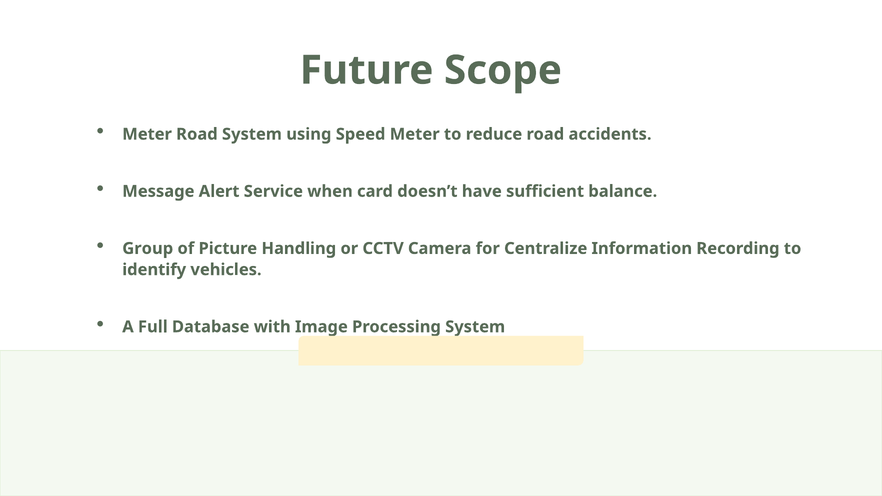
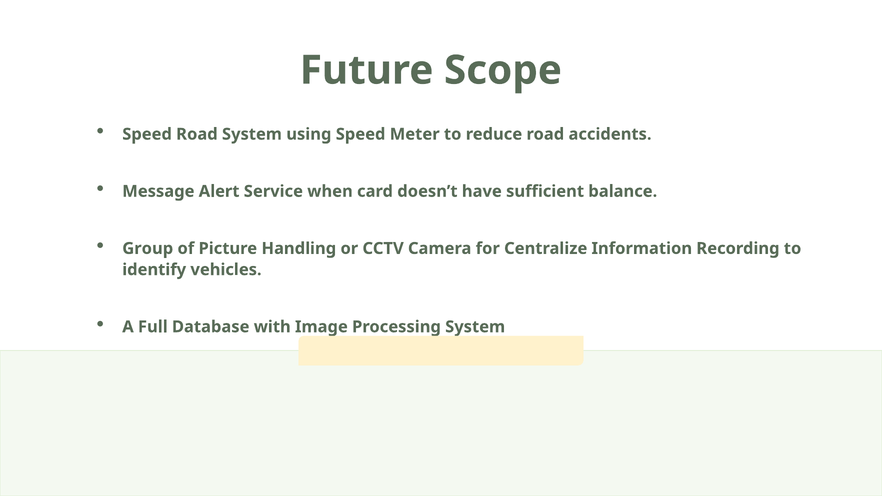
Meter: Meter -> Speed (147, 134)
